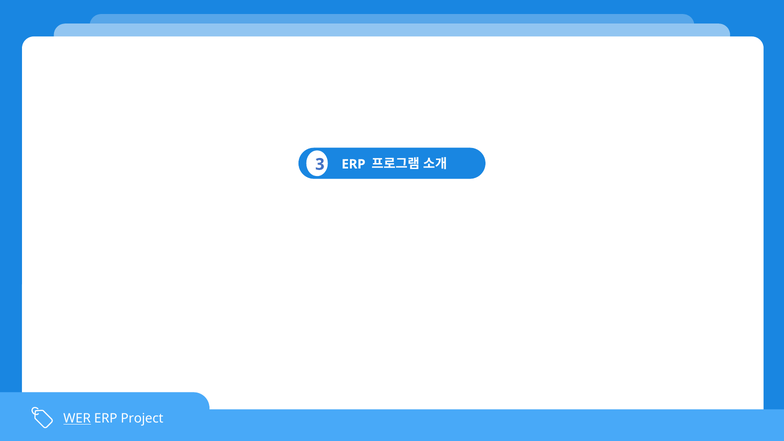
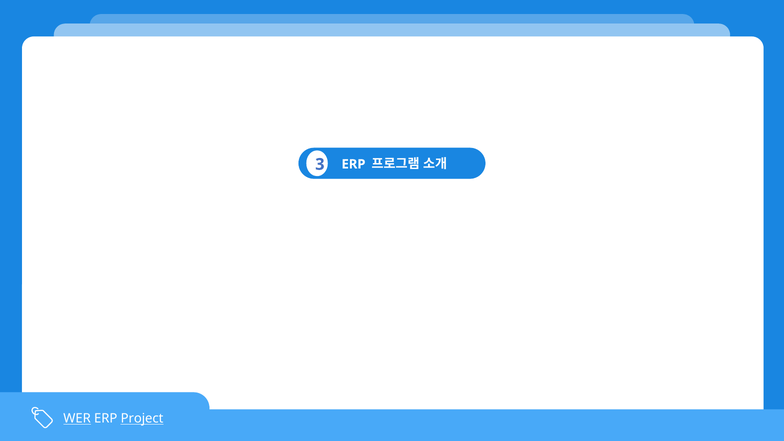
Project underline: none -> present (142, 419)
